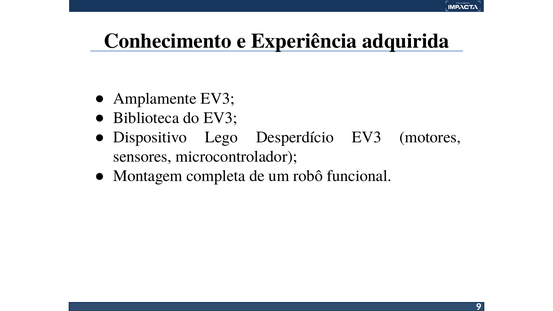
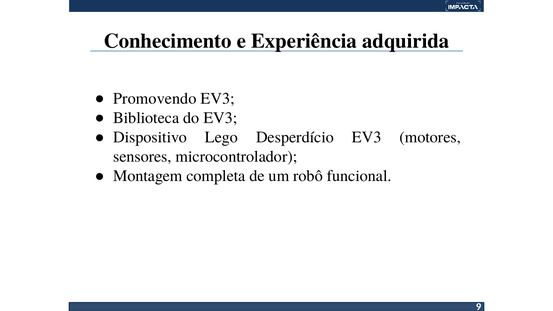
Amplamente: Amplamente -> Promovendo (155, 99)
